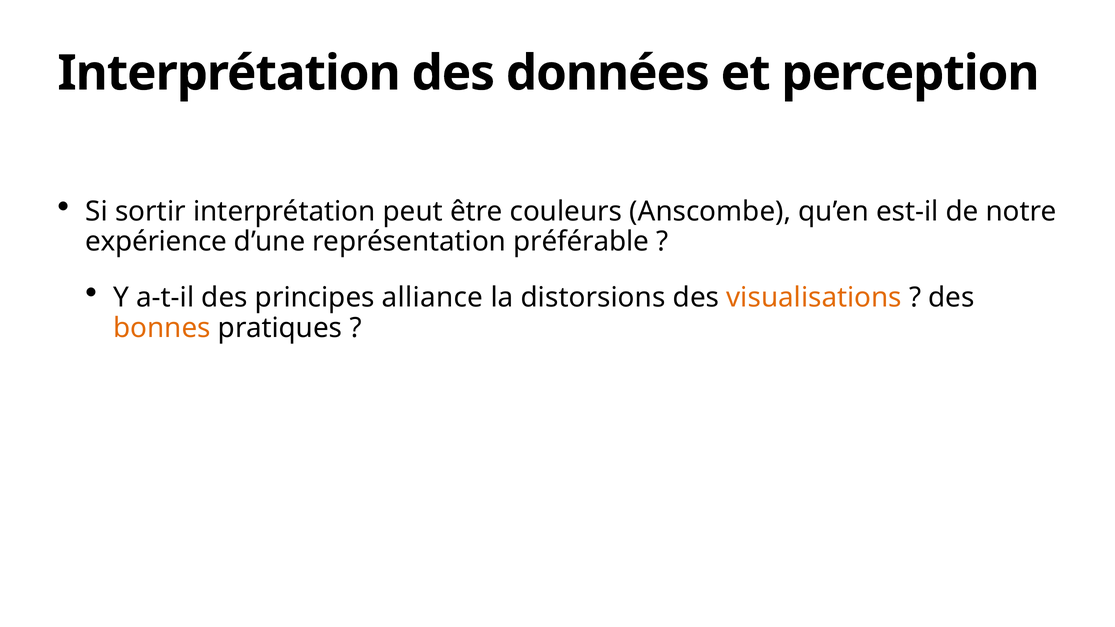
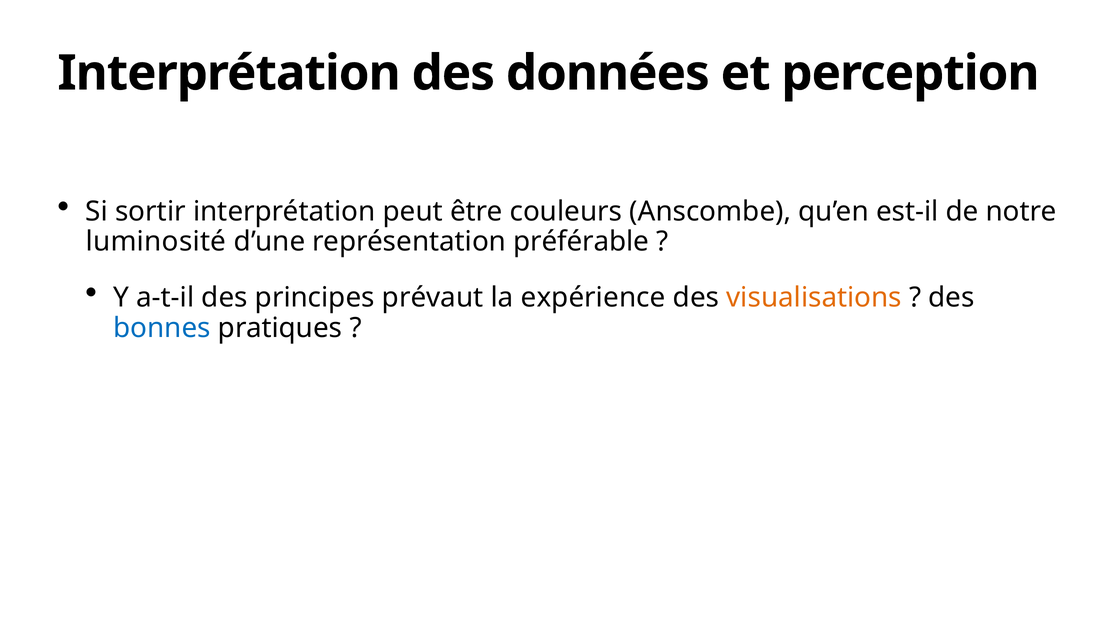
expérience: expérience -> luminosité (156, 242)
alliance: alliance -> prévaut (433, 298)
distorsions: distorsions -> expérience (593, 298)
bonnes colour: orange -> blue (162, 328)
